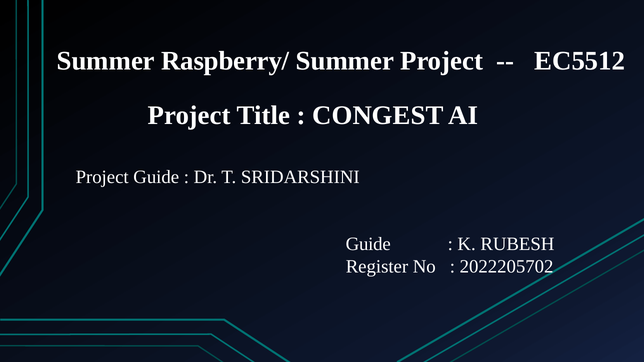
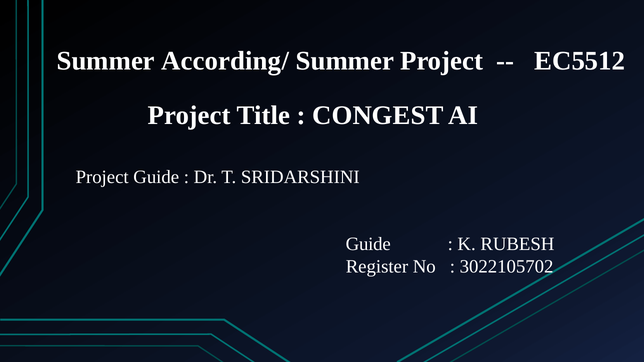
Raspberry/: Raspberry/ -> According/ (225, 61)
2022205702: 2022205702 -> 3022105702 (507, 267)
